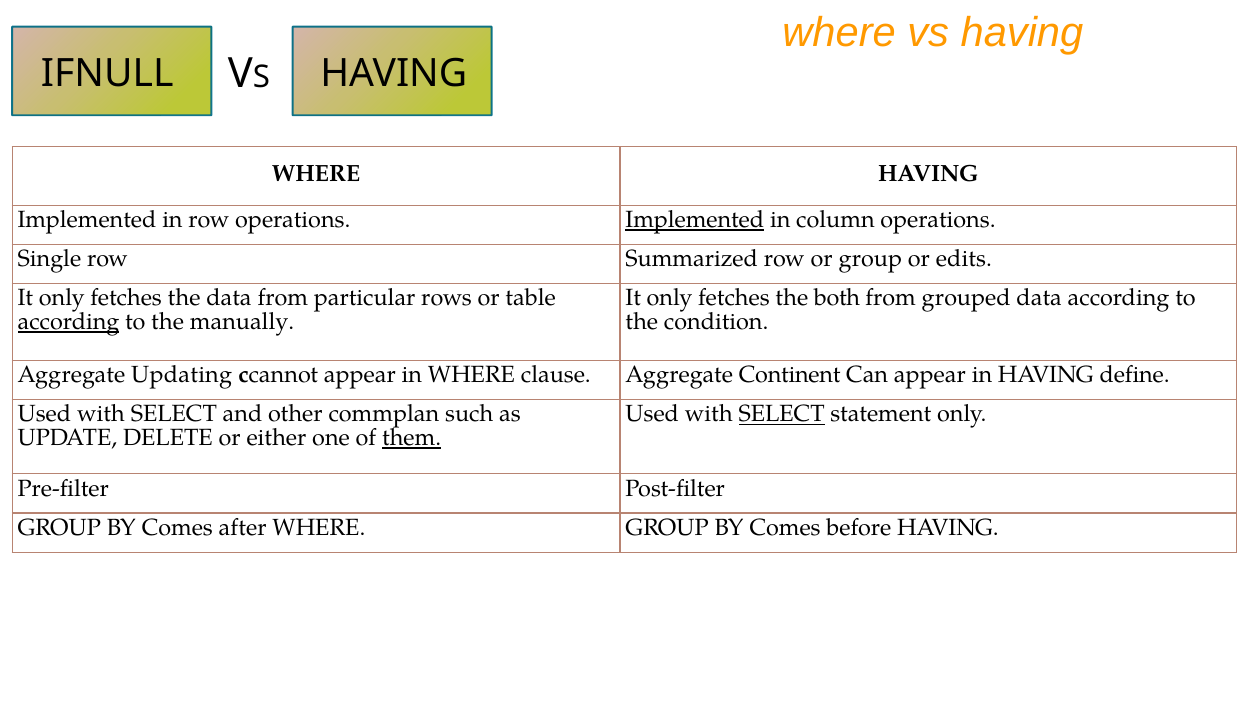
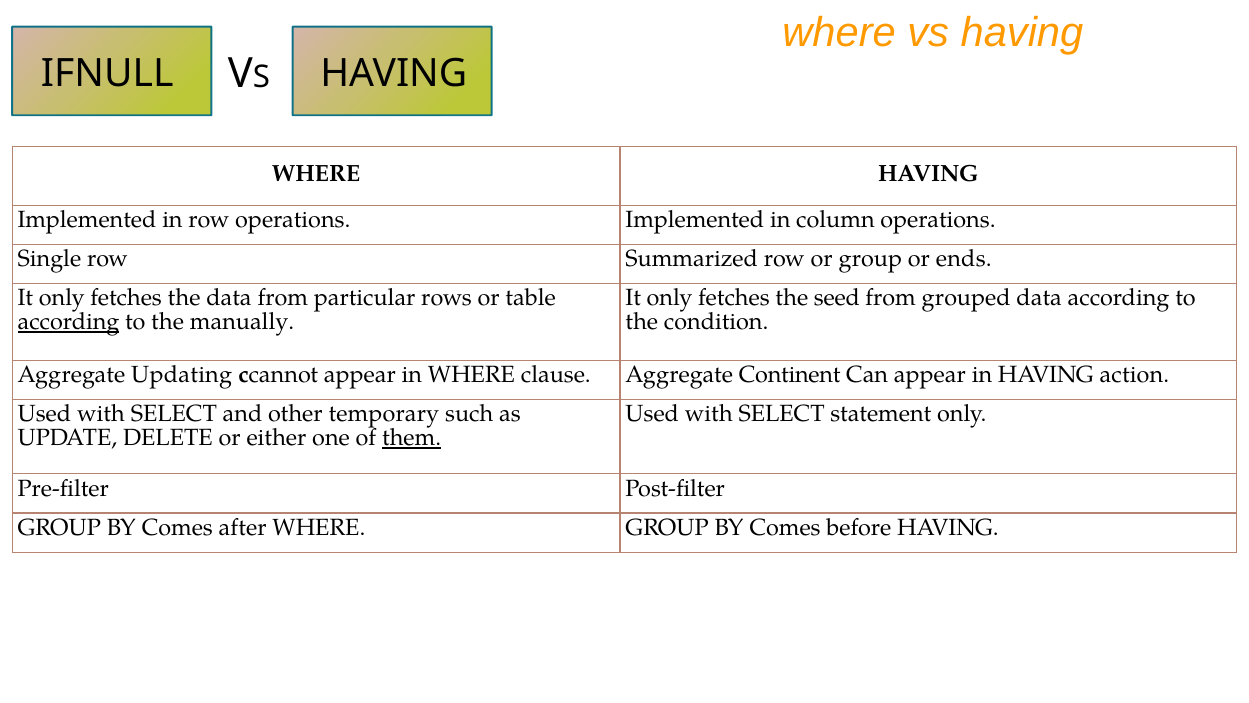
Implemented underline: present -> none (695, 220)
edits: edits -> ends (964, 259)
both: both -> seed (837, 298)
define: define -> action (1134, 375)
commplan: commplan -> temporary (384, 414)
SELECT underline: present -> none (782, 414)
